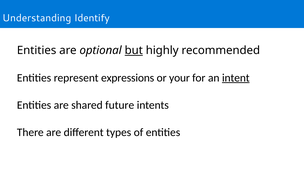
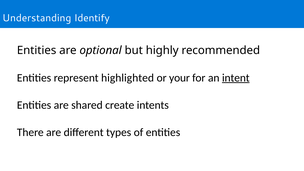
but underline: present -> none (134, 50)
expressions: expressions -> highlighted (128, 78)
future: future -> create (120, 105)
